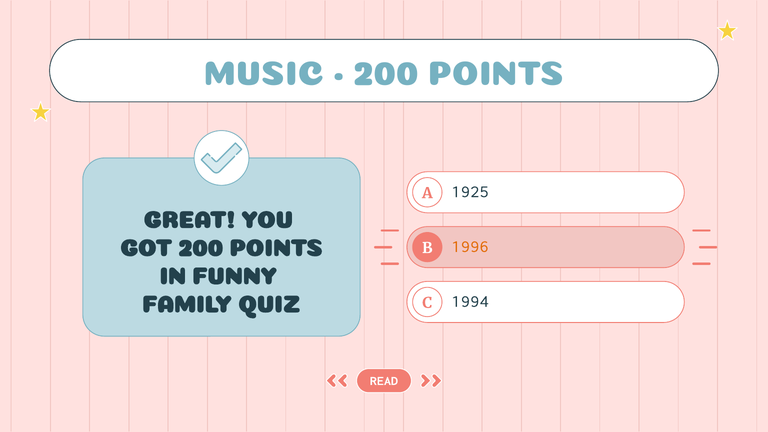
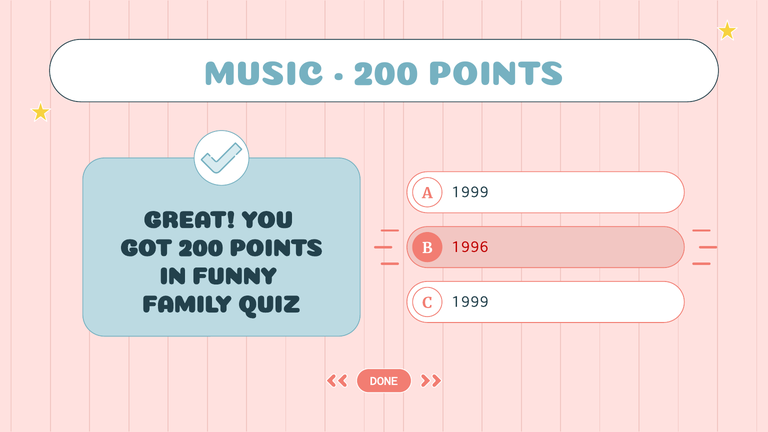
1925: 1925 -> 1999 (470, 192)
1996 colour: orange -> red (470, 246)
1994: 1994 -> 1999 (470, 301)
READ: READ -> DONE (384, 381)
